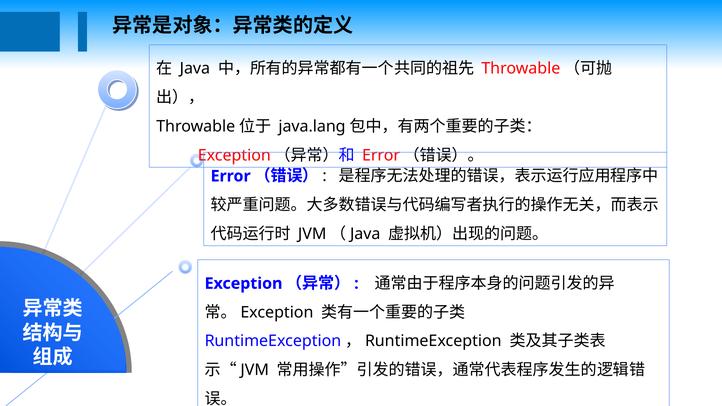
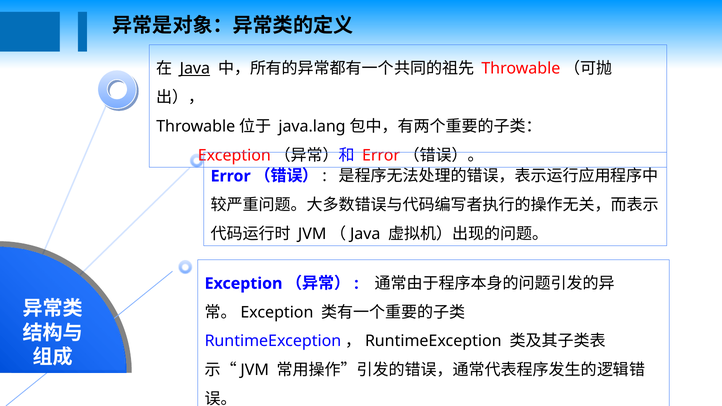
Java underline: none -> present (195, 69)
